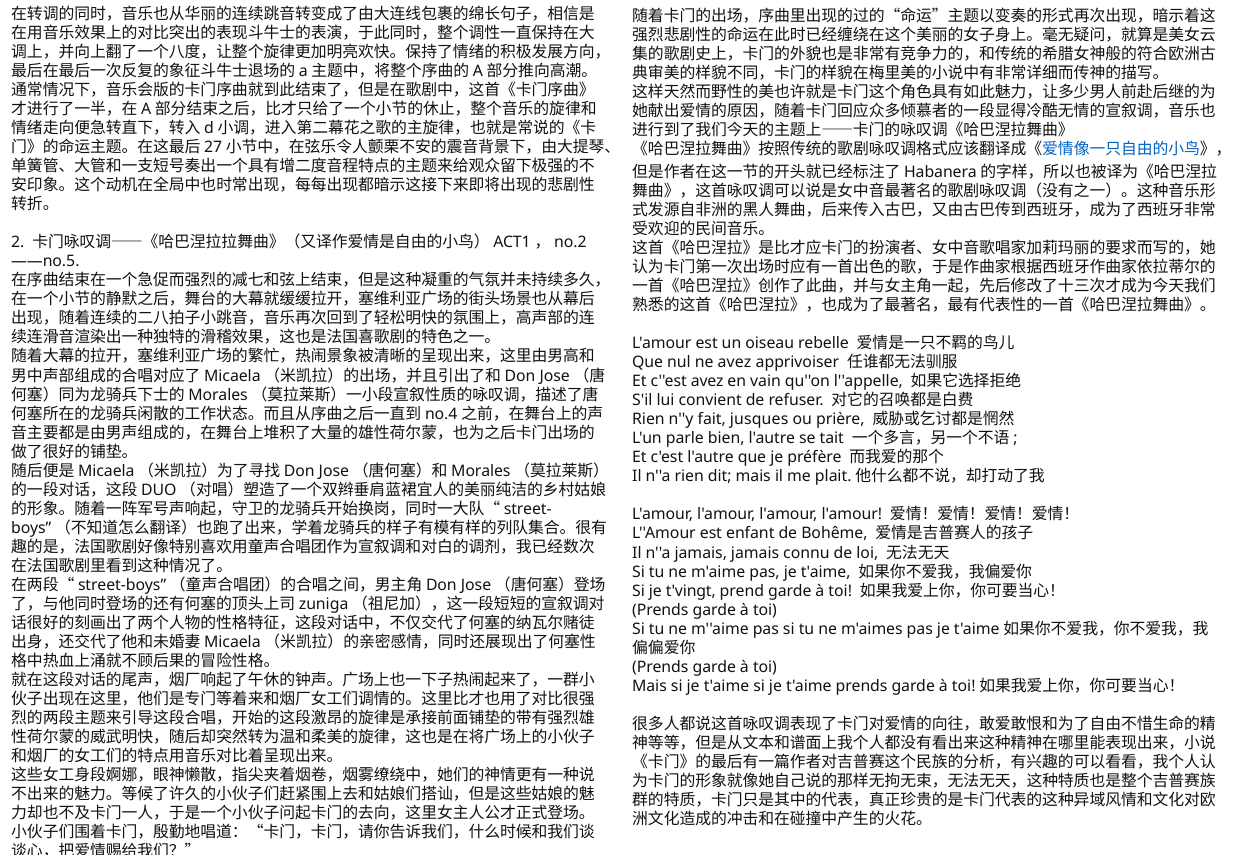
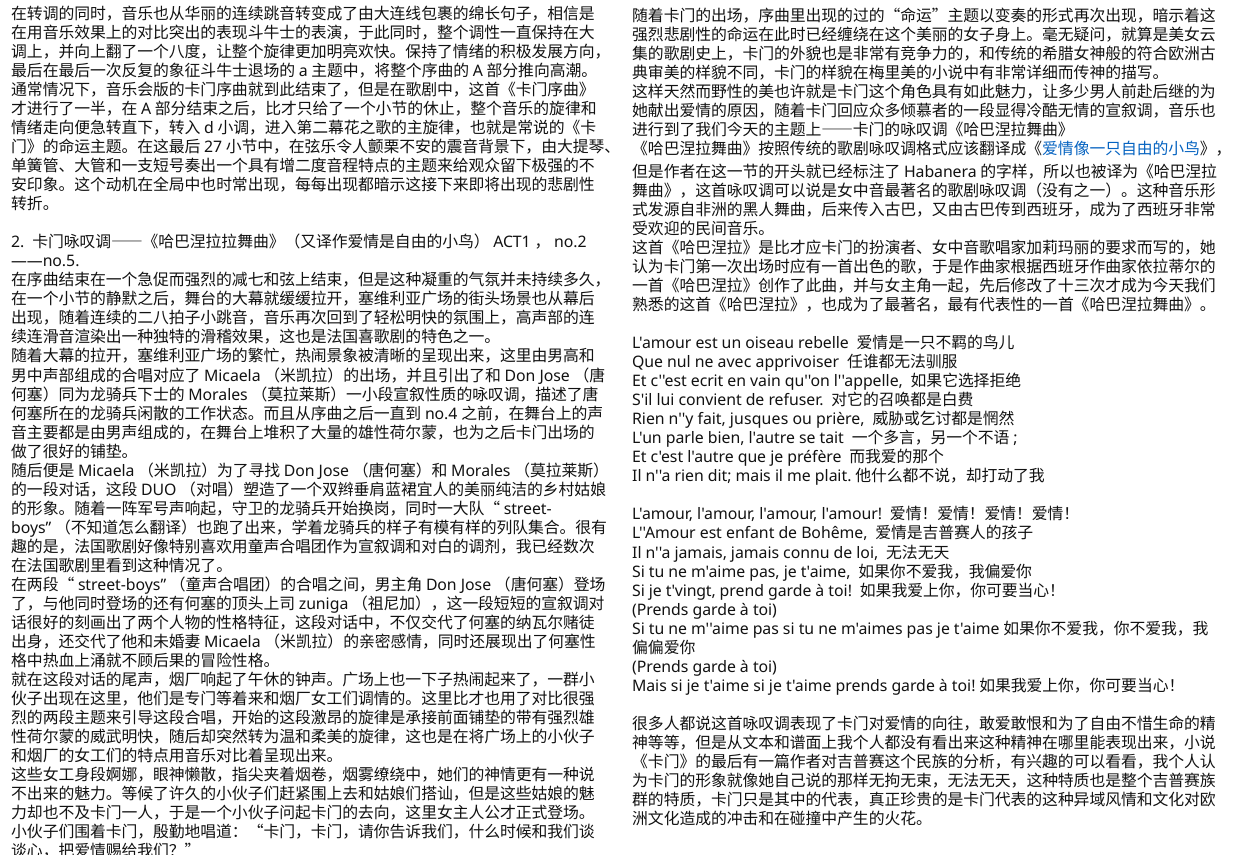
ne avez: avez -> avec (734, 362)
c''est avez: avez -> ecrit (707, 382)
